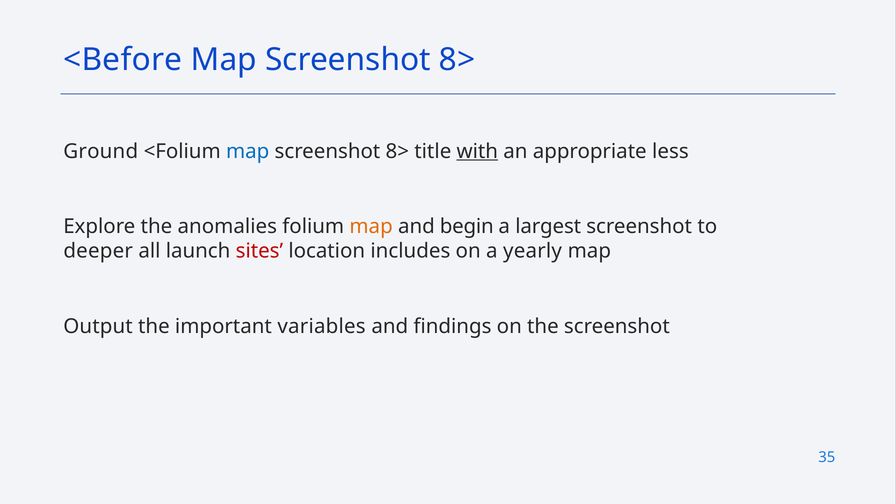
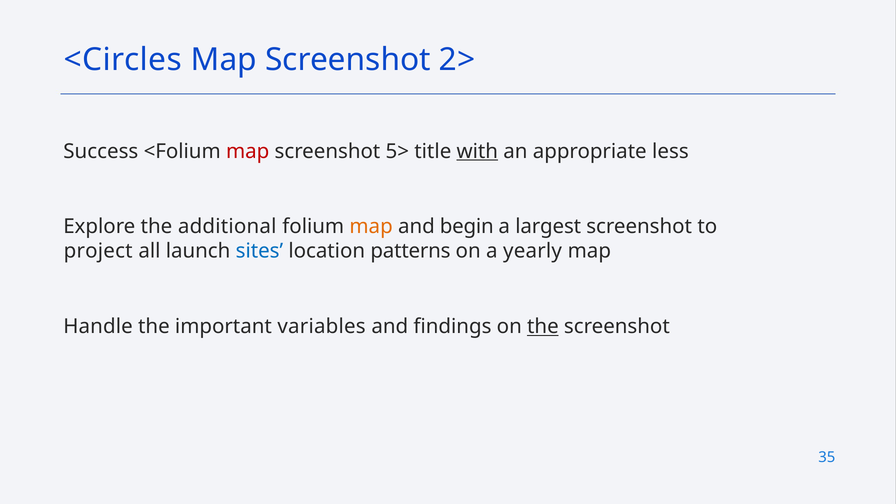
<Before: <Before -> <Circles (123, 60)
8>: 8> -> 2> (457, 60)
Ground: Ground -> Success (101, 151)
map colour: blue -> red (248, 151)
8>: 8> -> 5> (397, 151)
anomalies: anomalies -> additional (227, 227)
deeper: deeper -> project (98, 251)
sites colour: red -> blue (259, 251)
includes: includes -> patterns (410, 251)
Output: Output -> Handle (98, 327)
the underline: none -> present (543, 327)
